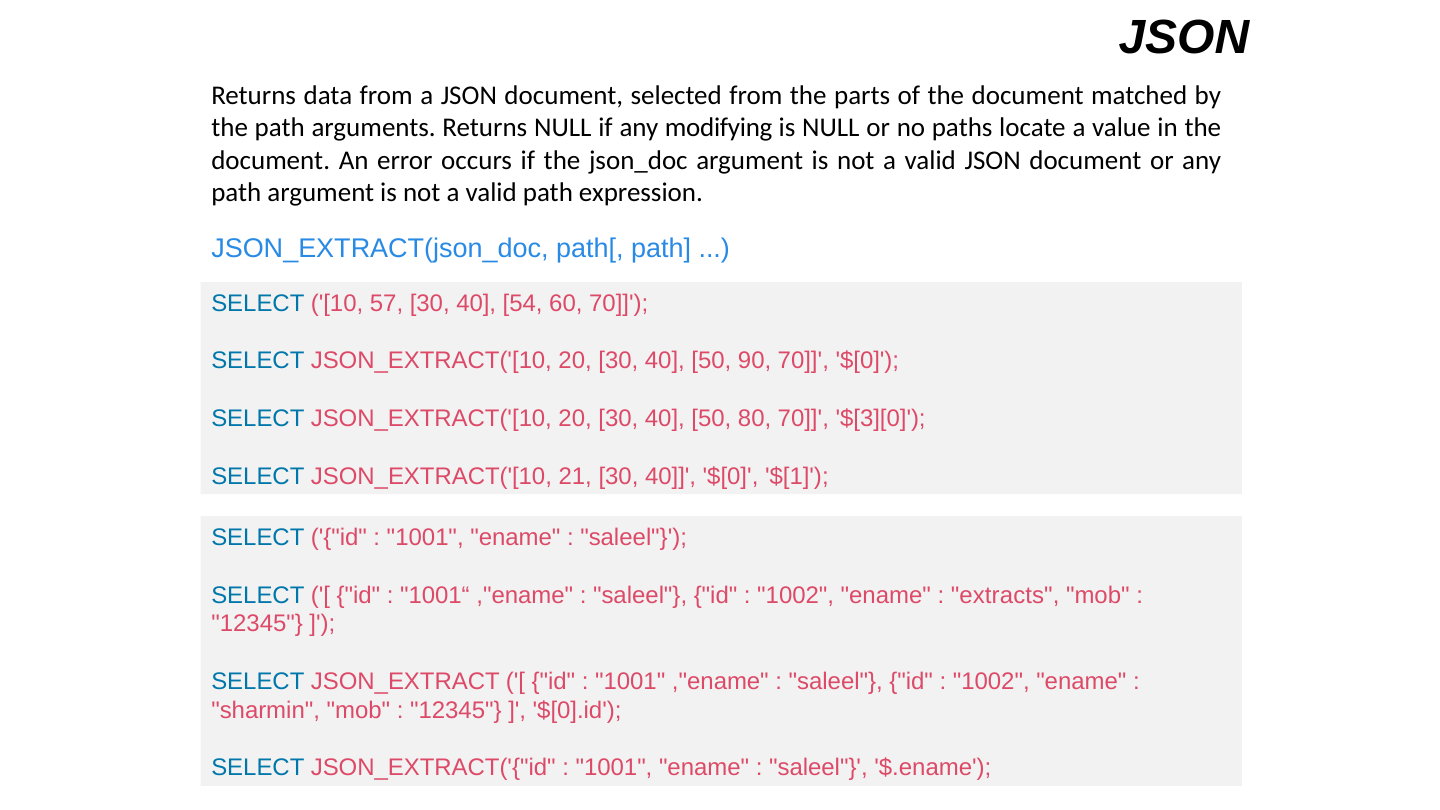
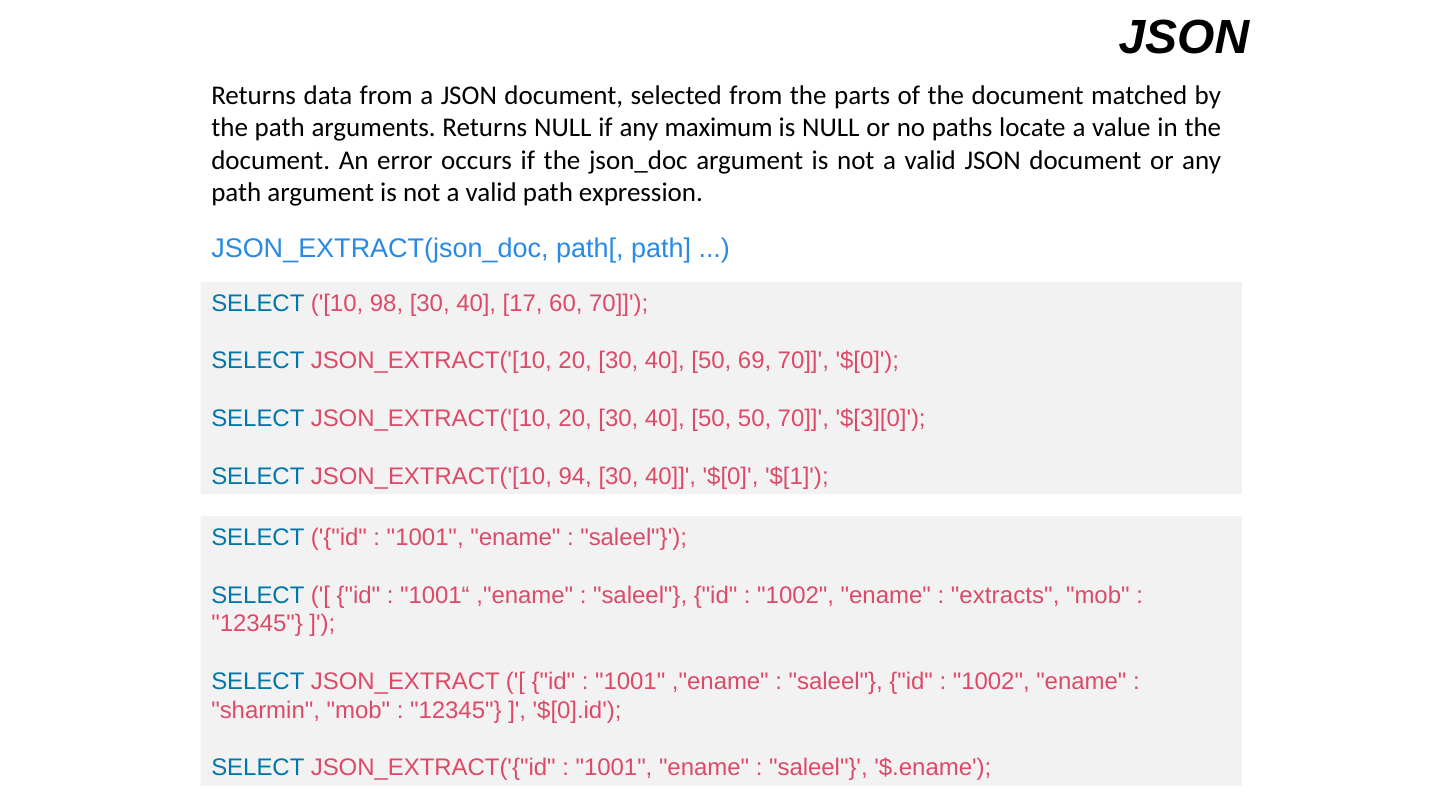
modifying: modifying -> maximum (719, 128)
57: 57 -> 98 (387, 304)
54: 54 -> 17 (523, 304)
90: 90 -> 69 (755, 361)
50 80: 80 -> 50 (755, 419)
21: 21 -> 94 (575, 476)
